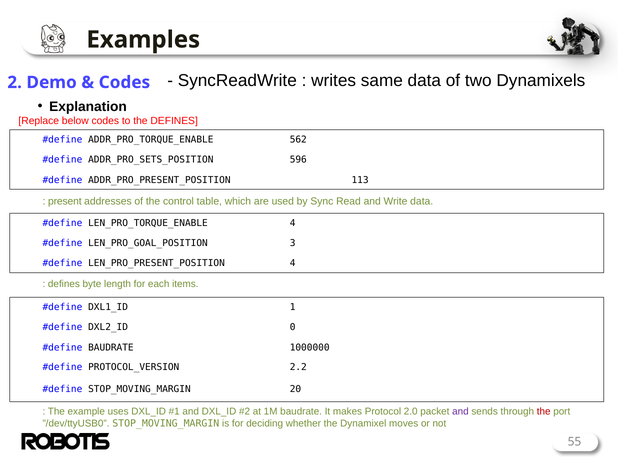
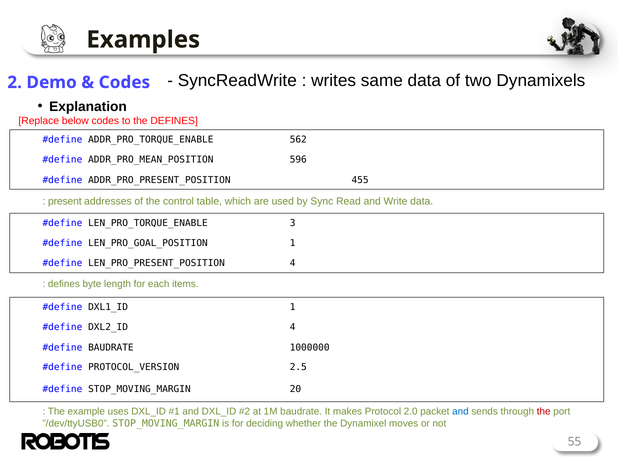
ADDR_PRO_SETS_POSITION: ADDR_PRO_SETS_POSITION -> ADDR_PRO_MEAN_POSITION (151, 160)
113: 113 -> 455 (360, 180)
LEN_PRO_TORQUE_ENABLE 4: 4 -> 3 (293, 223)
LEN_PRO_GOAL_POSITION 3: 3 -> 1 (293, 243)
DXL2_ID 0: 0 -> 4 (293, 327)
2.2: 2.2 -> 2.5 (298, 367)
and colour: purple -> blue (460, 411)
